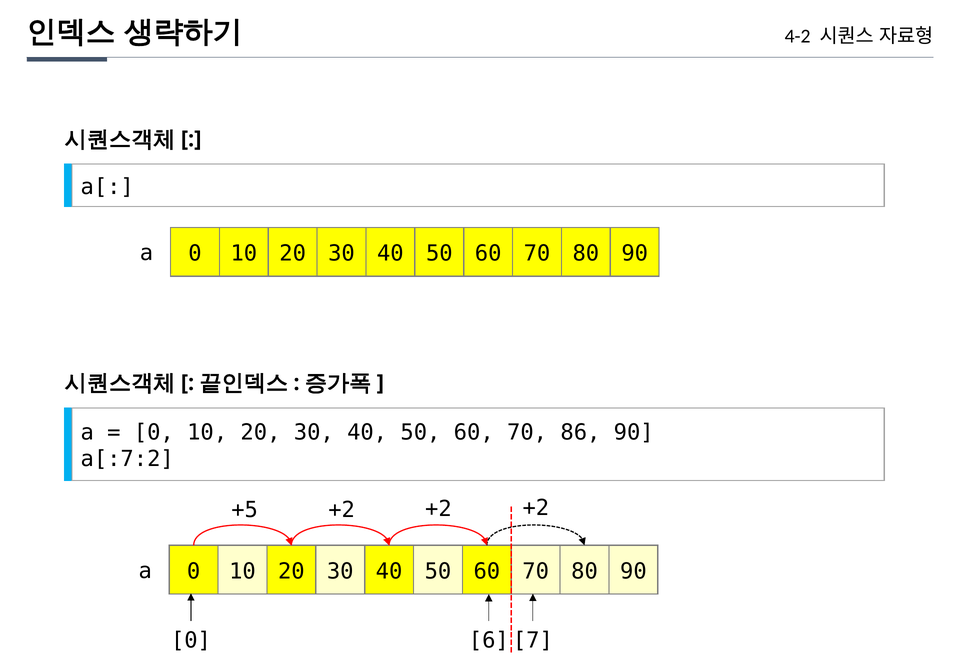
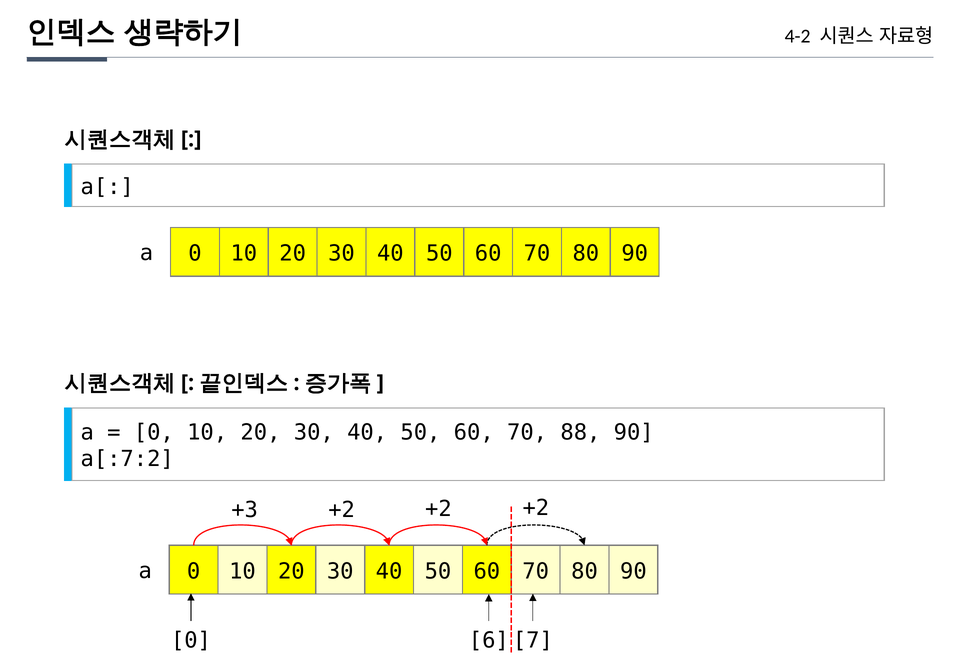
86: 86 -> 88 (580, 433)
+5: +5 -> +3 (245, 510)
